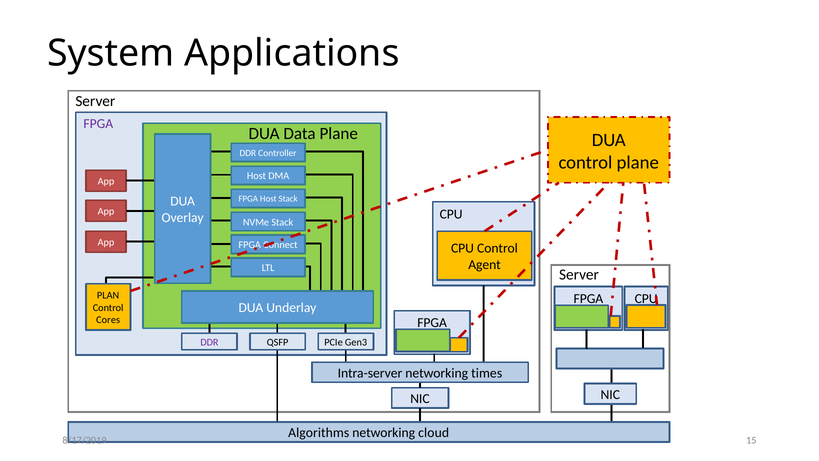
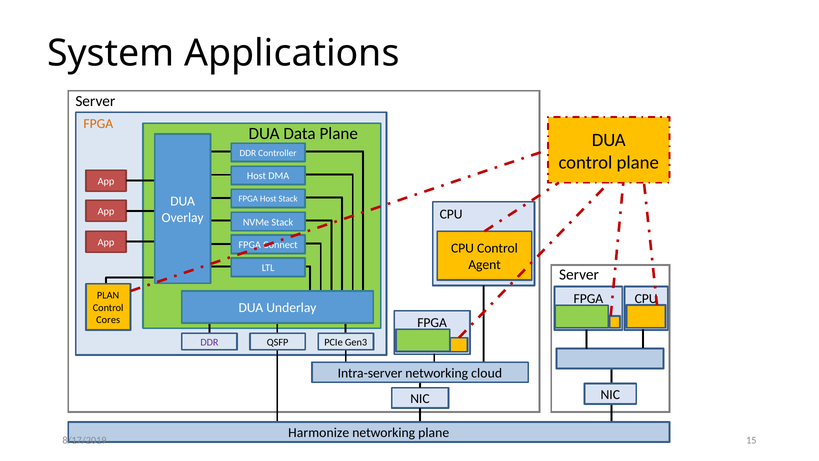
FPGA colour: purple -> orange (98, 123)
times: times -> cloud (487, 373)
Algorithms: Algorithms -> Harmonize (319, 433)
networking cloud: cloud -> plane (434, 433)
